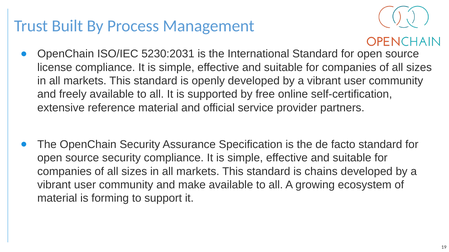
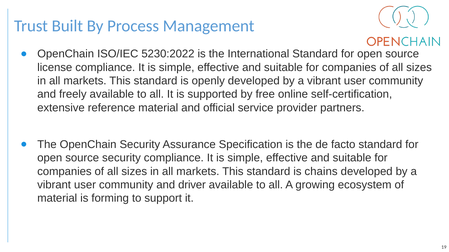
5230:2031: 5230:2031 -> 5230:2022 (168, 54)
make: make -> driver (192, 185)
